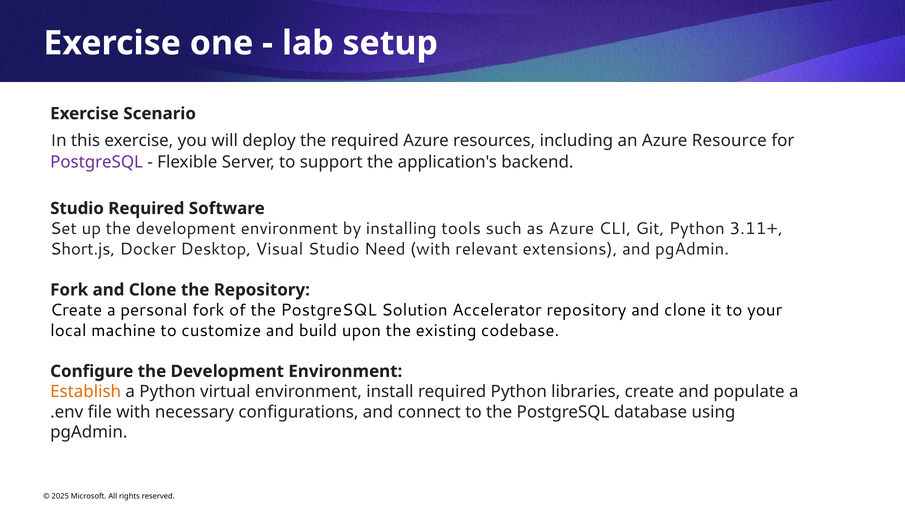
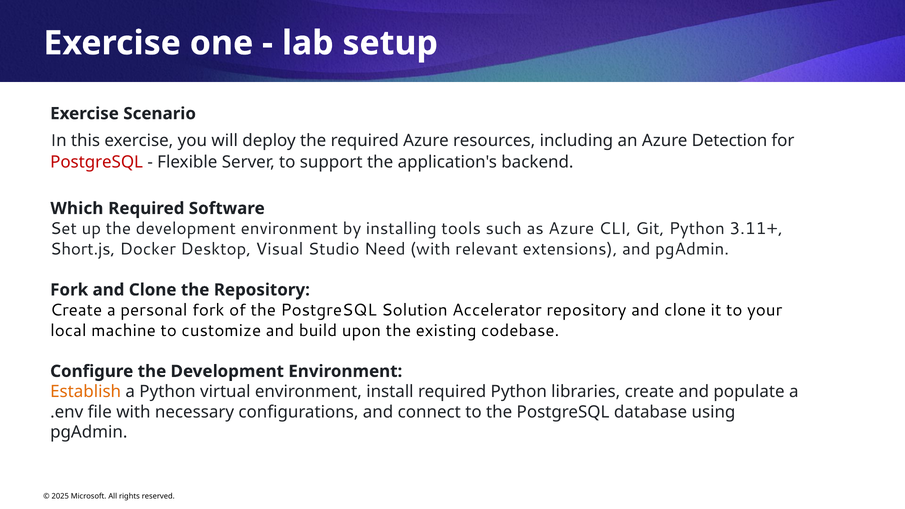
Resource: Resource -> Detection (729, 141)
PostgreSQL colour: purple -> red (97, 162)
Studio: Studio -> Which (77, 208)
